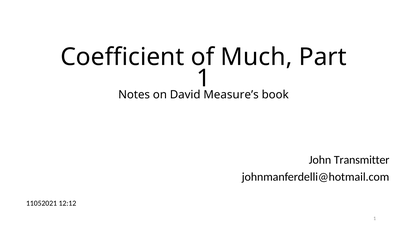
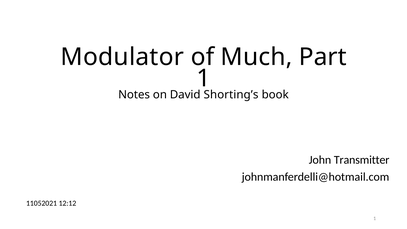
Coefficient: Coefficient -> Modulator (122, 57)
Measure’s: Measure’s -> Shorting’s (231, 95)
